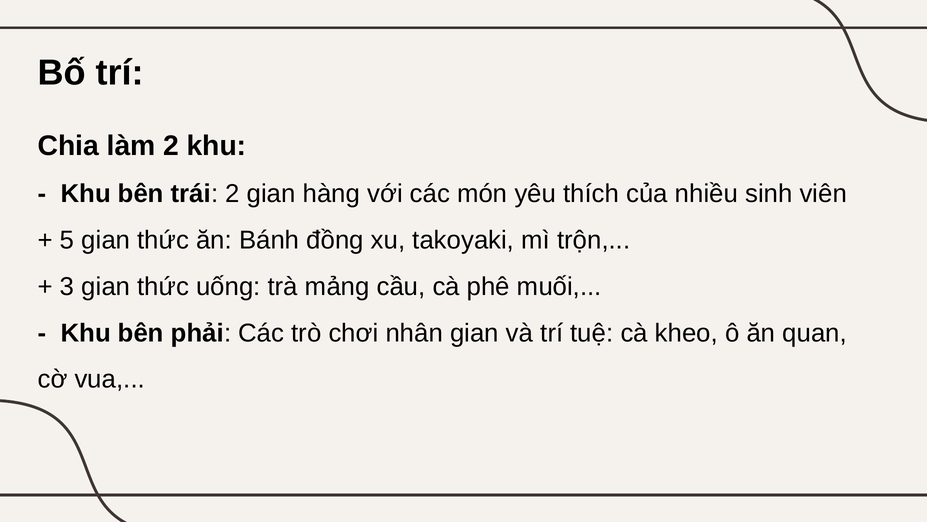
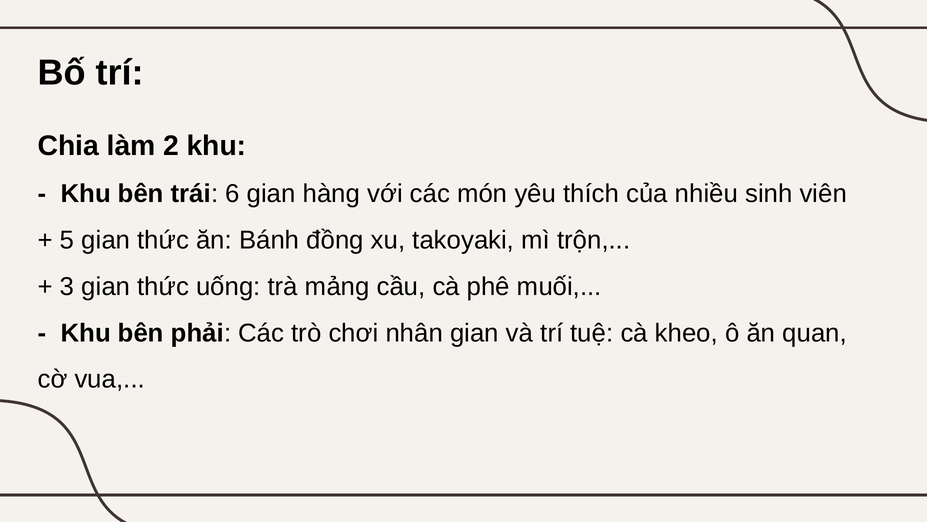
trái 2: 2 -> 6 (232, 194)
